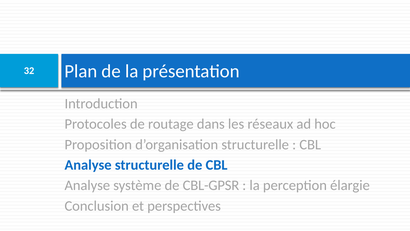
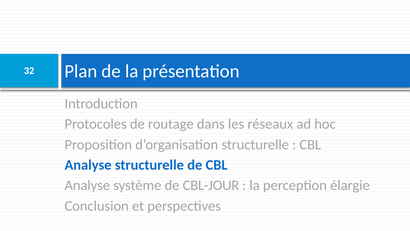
CBL-GPSR: CBL-GPSR -> CBL-JOUR (211, 185)
